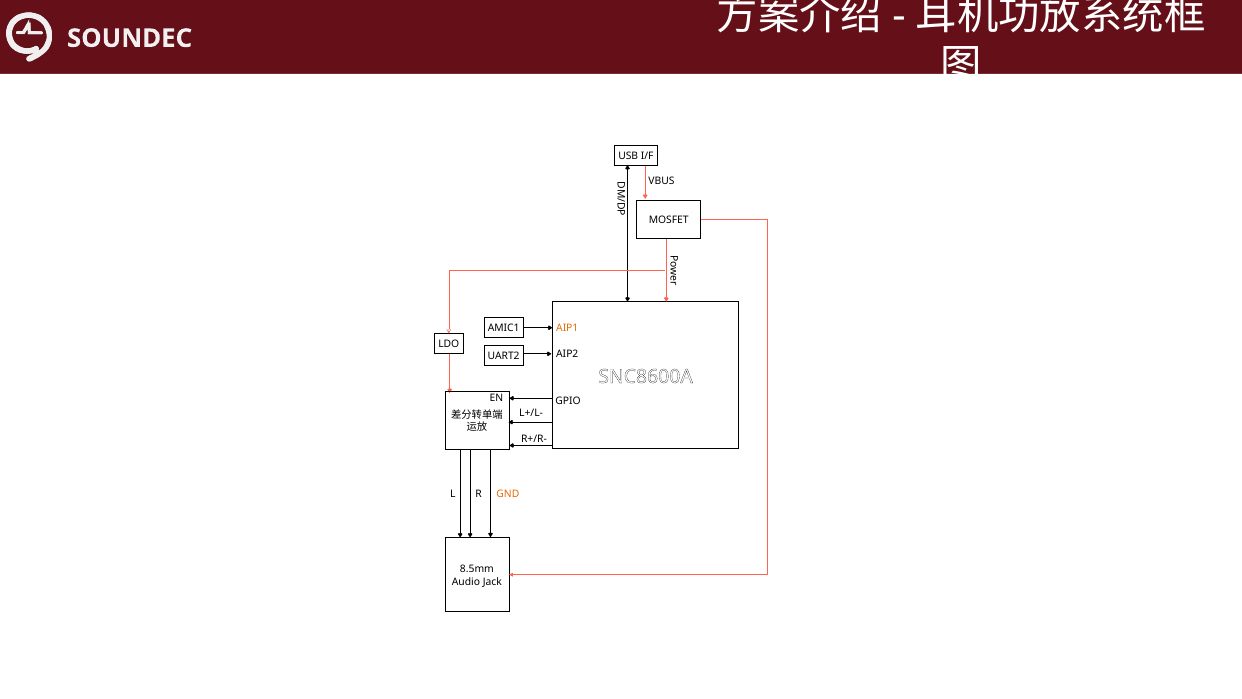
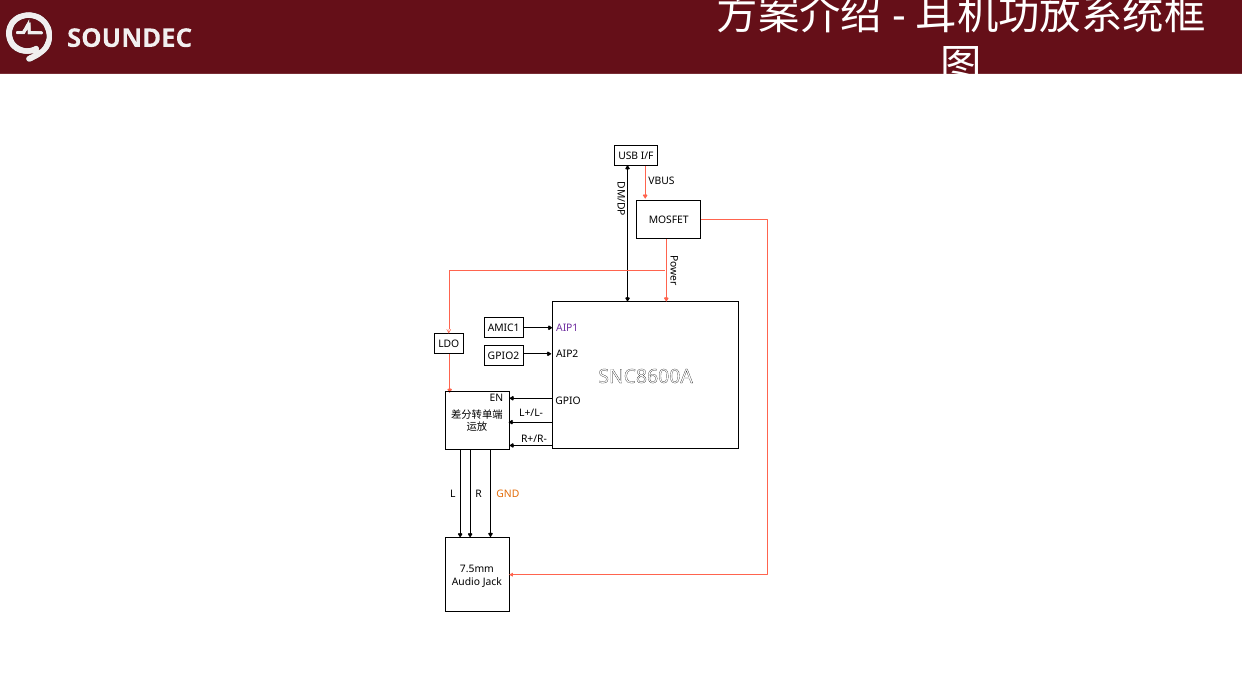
AIP1 colour: orange -> purple (567, 328)
UART2: UART2 -> GPIO2 (504, 356)
8.5mm: 8.5mm -> 7.5mm (477, 569)
